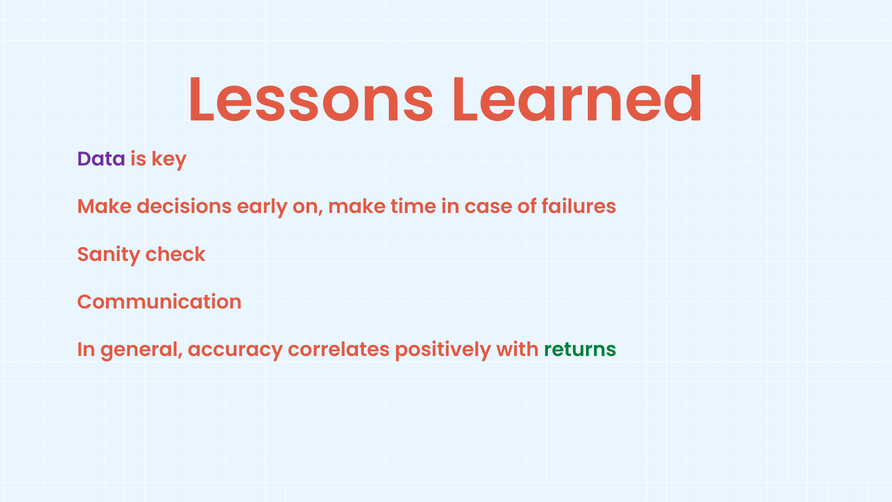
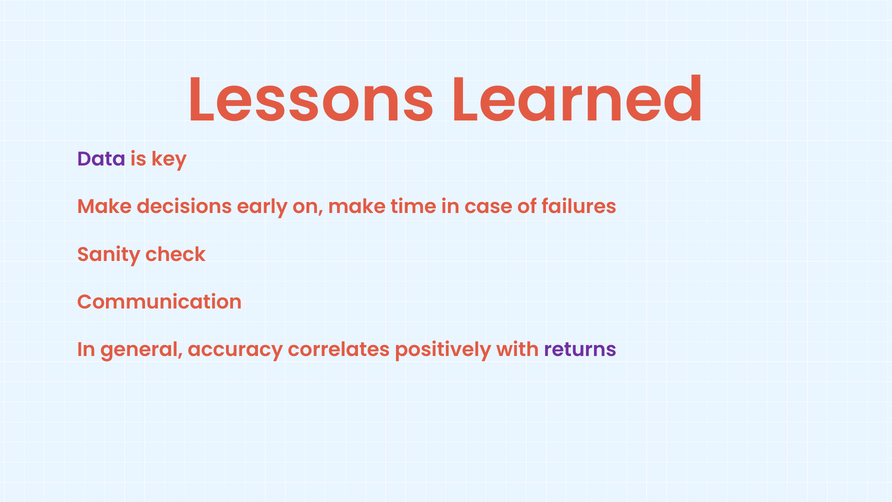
returns colour: green -> purple (580, 349)
